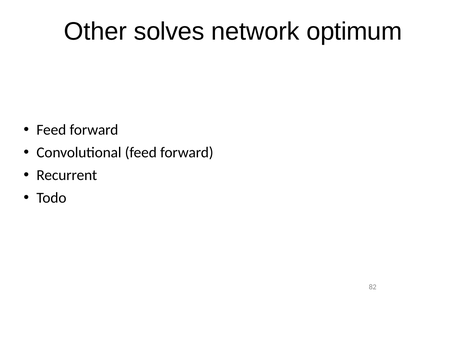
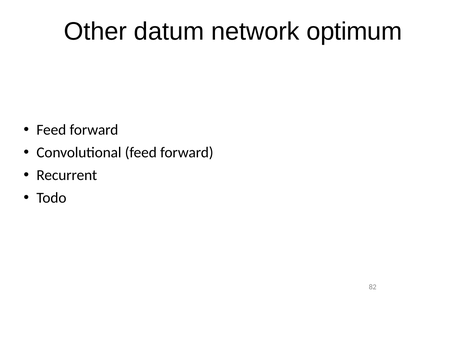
solves: solves -> datum (169, 31)
